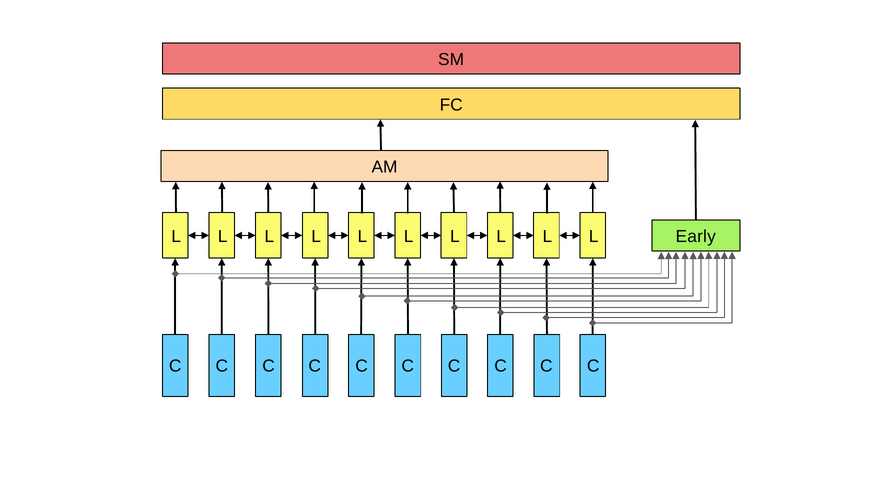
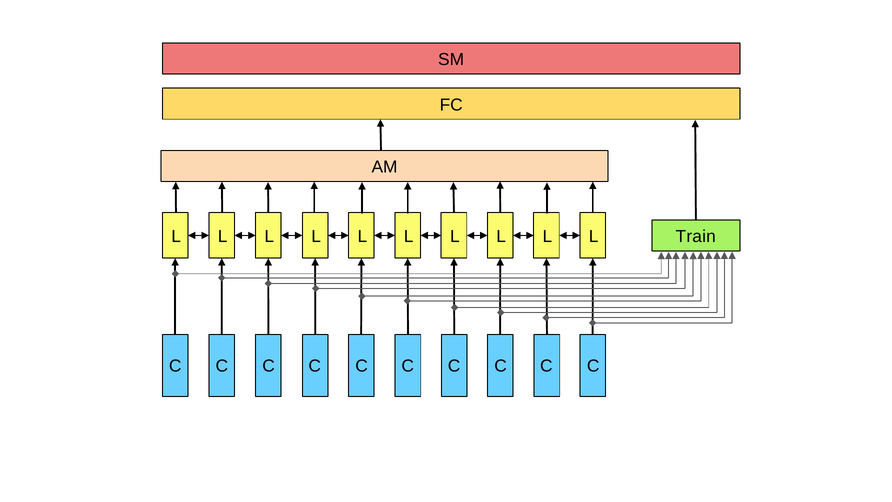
Early: Early -> Train (696, 237)
